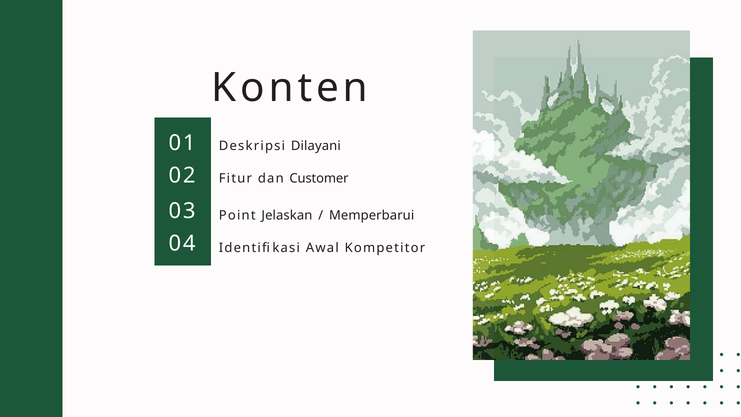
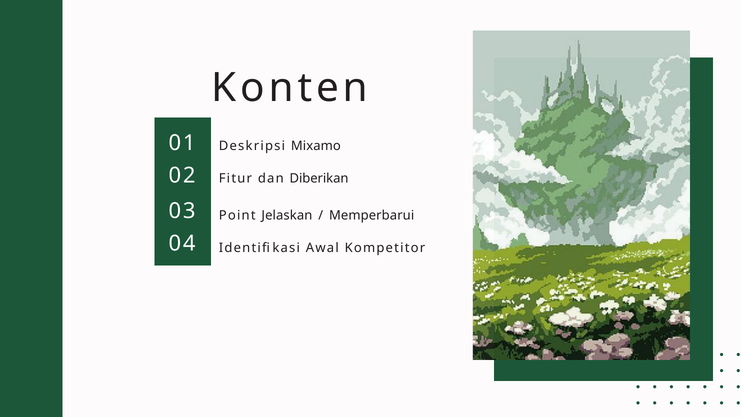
Dilayani: Dilayani -> Mixamo (316, 146)
Customer: Customer -> Diberikan (319, 178)
